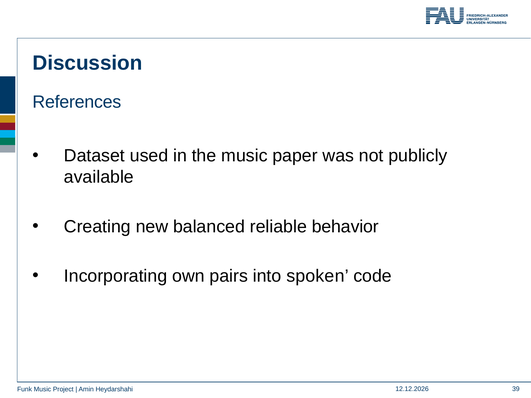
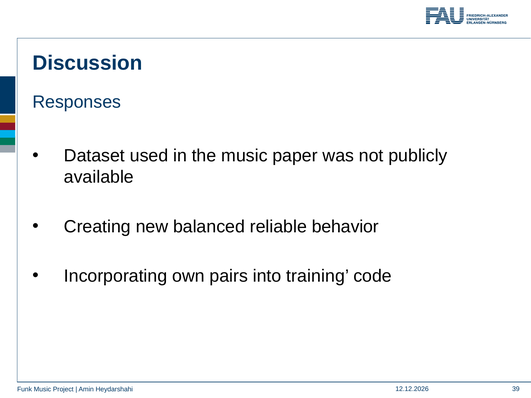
References: References -> Responses (77, 102)
spoken: spoken -> training (318, 276)
